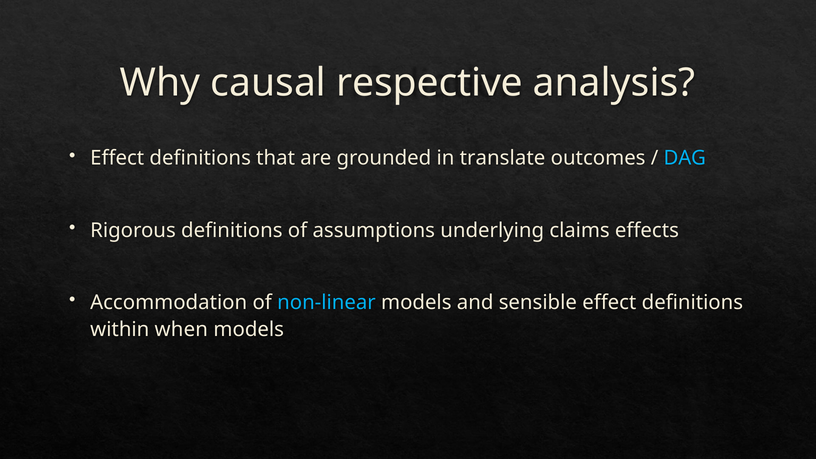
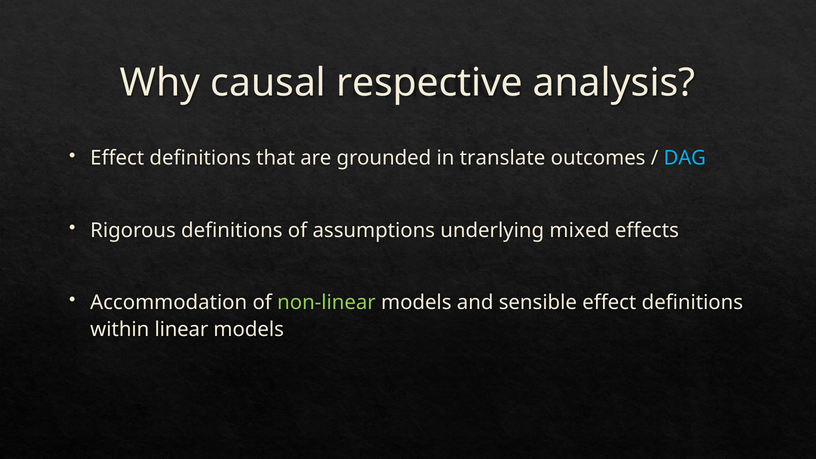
claims: claims -> mixed (579, 230)
non-linear colour: light blue -> light green (326, 303)
when: when -> linear (181, 329)
